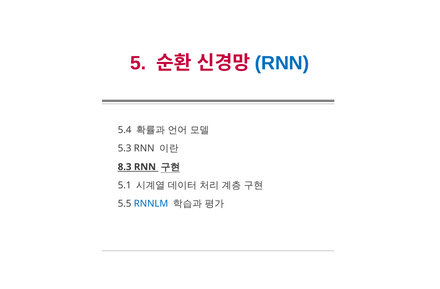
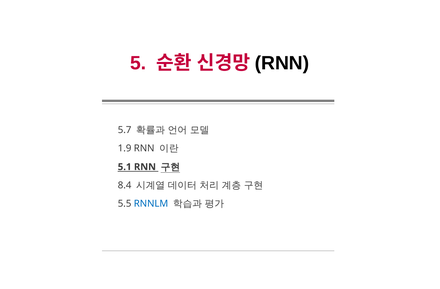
RNN colour: blue -> black (282, 63)
5.4: 5.4 -> 5.7 (125, 130)
5.3: 5.3 -> 1.9 (125, 148)
8.3: 8.3 -> 5.1 (125, 167)
5.1: 5.1 -> 8.4 (125, 185)
